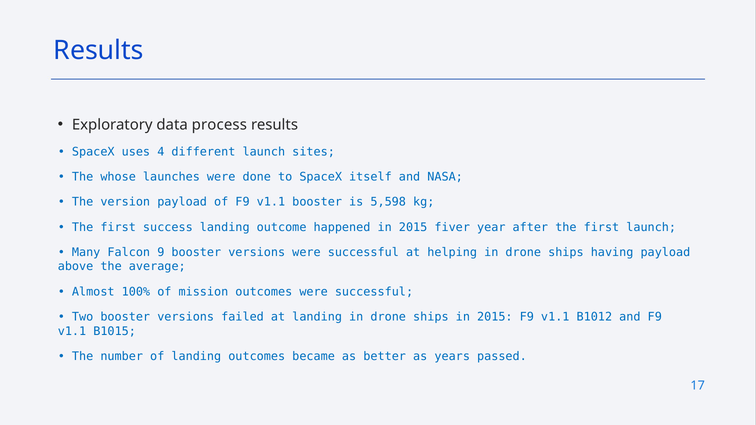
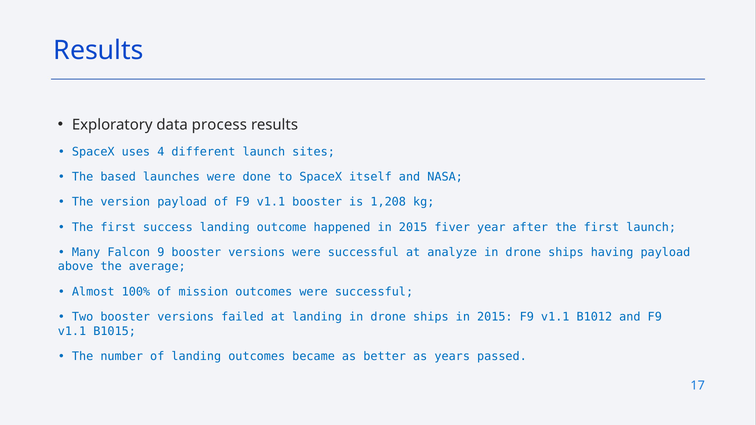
whose: whose -> based (118, 177)
5,598: 5,598 -> 1,208 (388, 202)
helping: helping -> analyze (452, 253)
